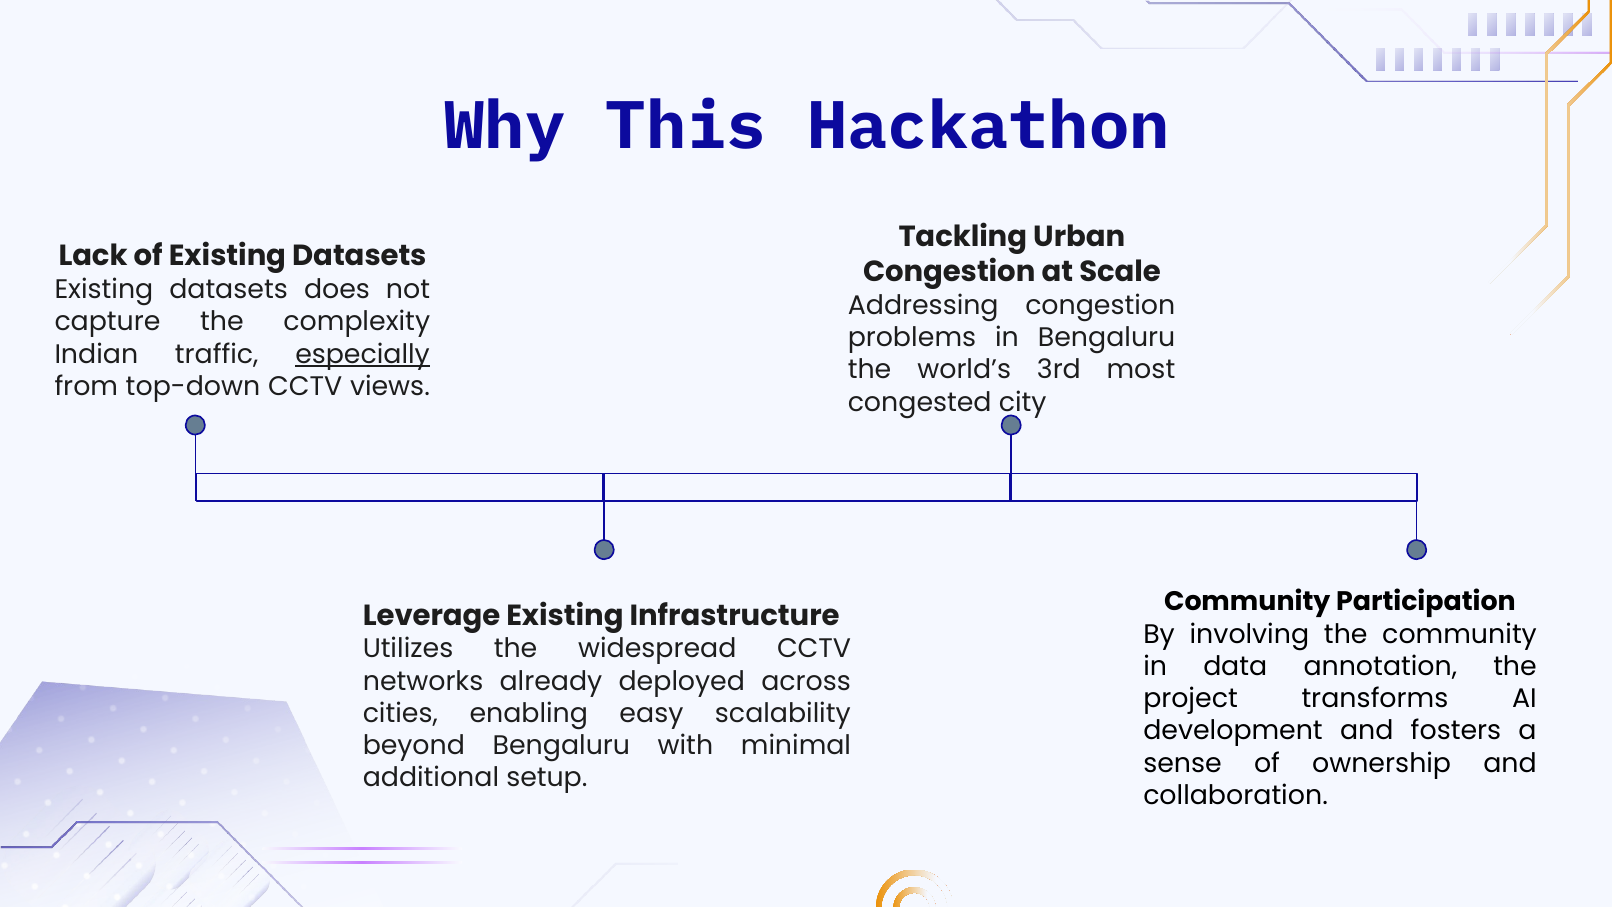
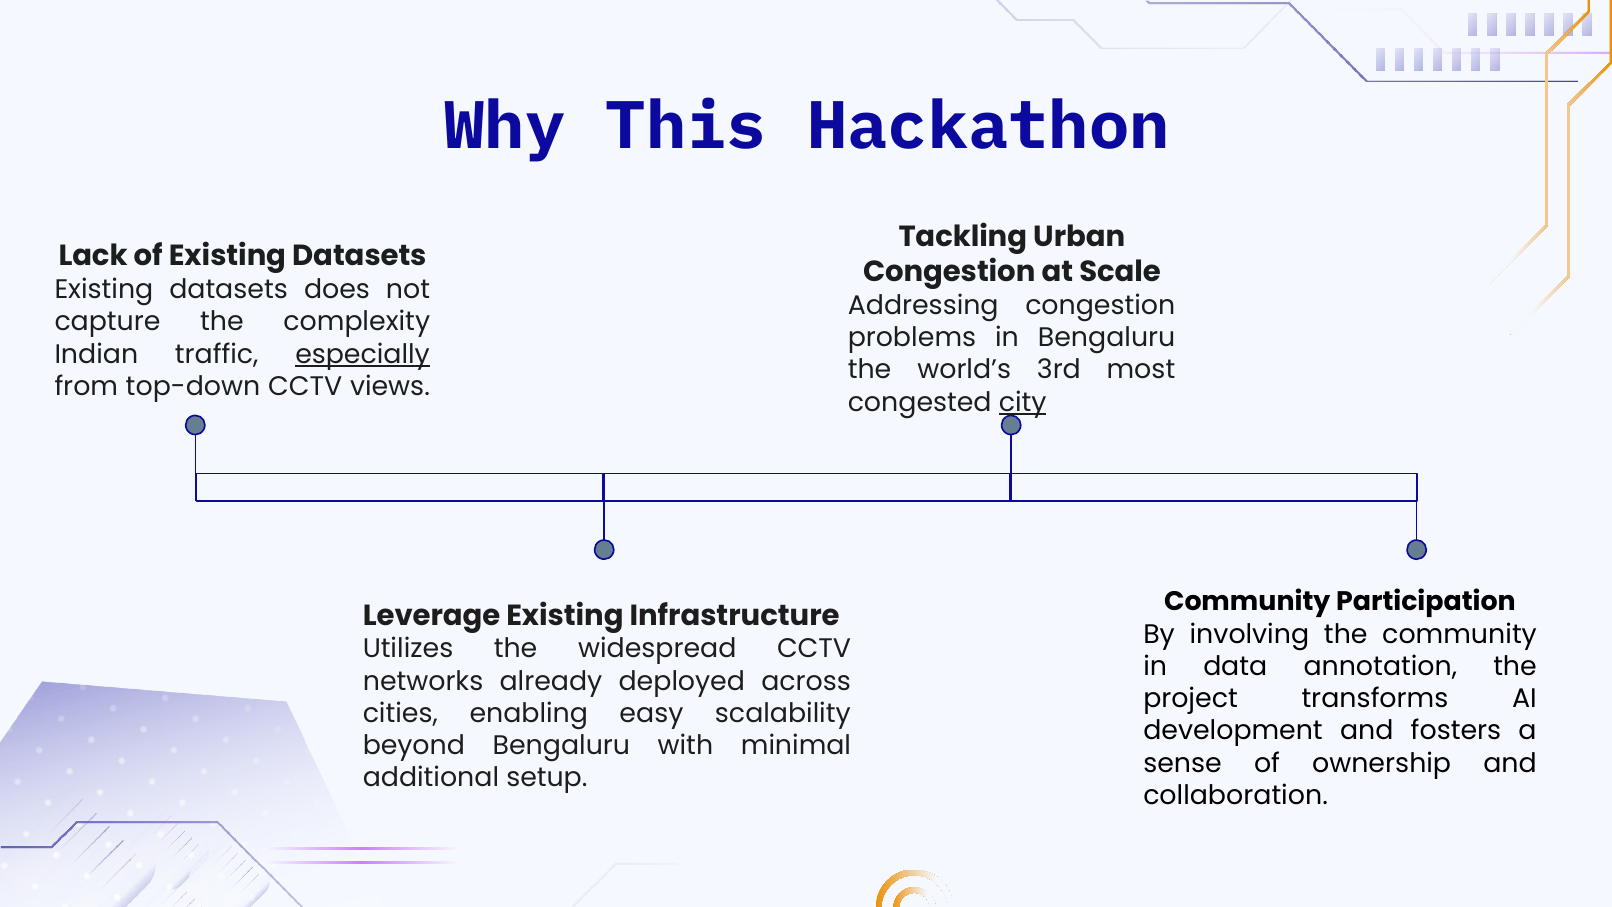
city underline: none -> present (1023, 402)
